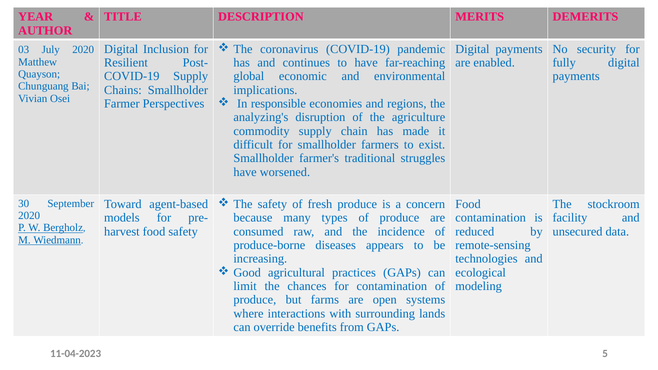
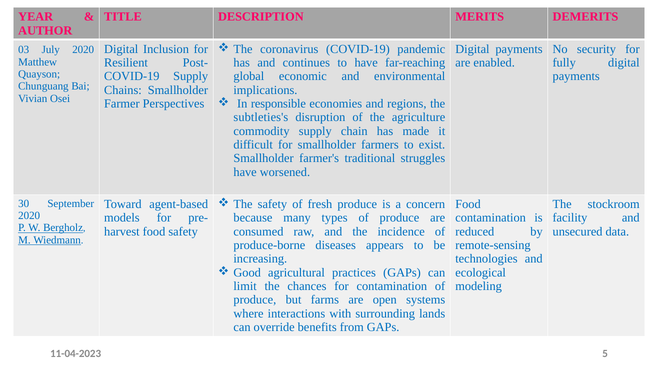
analyzing's: analyzing's -> subtleties's (261, 117)
